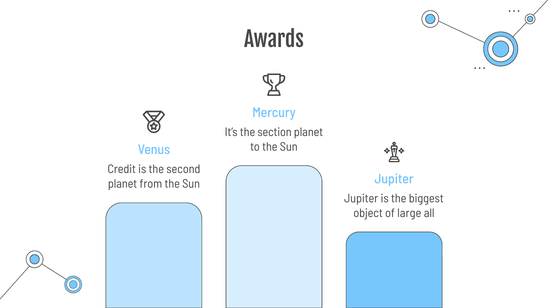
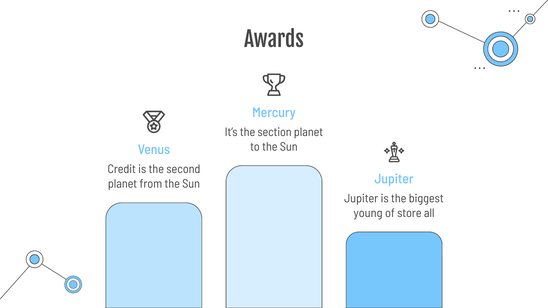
object: object -> young (368, 213)
large: large -> store (409, 213)
